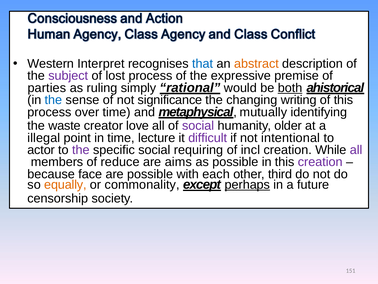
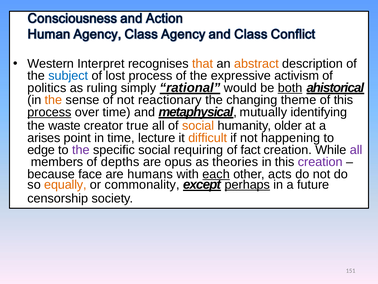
that colour: blue -> orange (203, 64)
subject colour: purple -> blue (68, 76)
premise: premise -> activism (297, 76)
parties: parties -> politics (47, 88)
the colour: blue -> orange (53, 100)
significance: significance -> reactionary (170, 100)
writing: writing -> theme (299, 100)
process underline: none -> present (49, 112)
love: love -> true (137, 126)
social colour: purple -> orange (198, 126)
illegal: illegal -> arises (44, 138)
difficult colour: purple -> orange (208, 138)
intentional: intentional -> happening (291, 138)
actor: actor -> edge (41, 150)
incl: incl -> fact (251, 150)
reduce: reduce -> depths (120, 162)
aims: aims -> opus (178, 162)
as possible: possible -> theories (235, 162)
are possible: possible -> humans (150, 174)
each underline: none -> present (216, 174)
third: third -> acts (280, 174)
